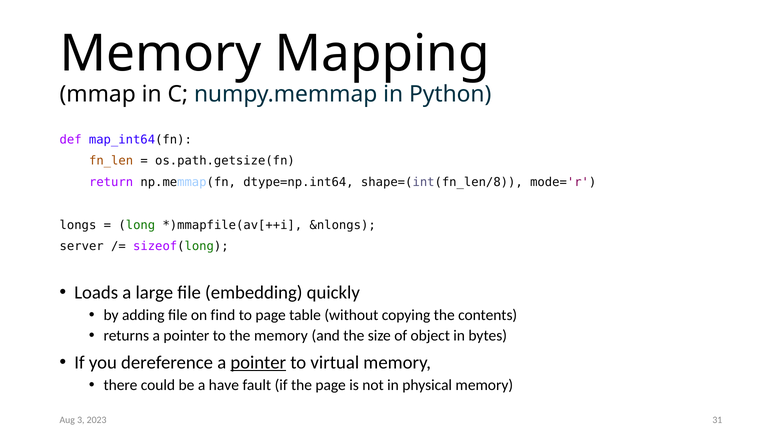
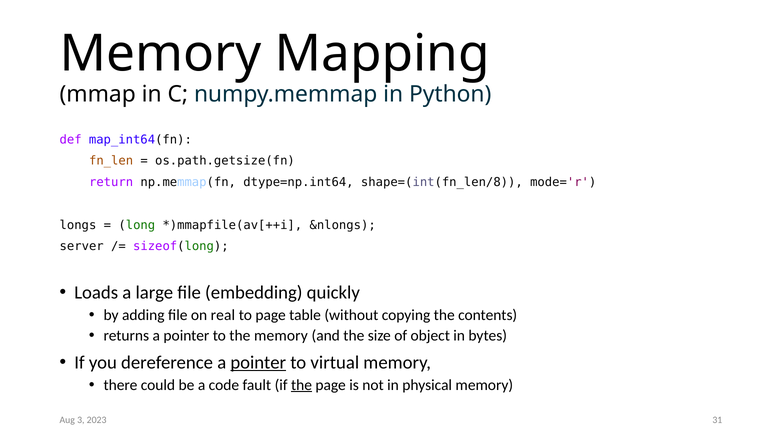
find: find -> real (223, 315)
have: have -> code (224, 385)
the underline: none -> present (302, 385)
